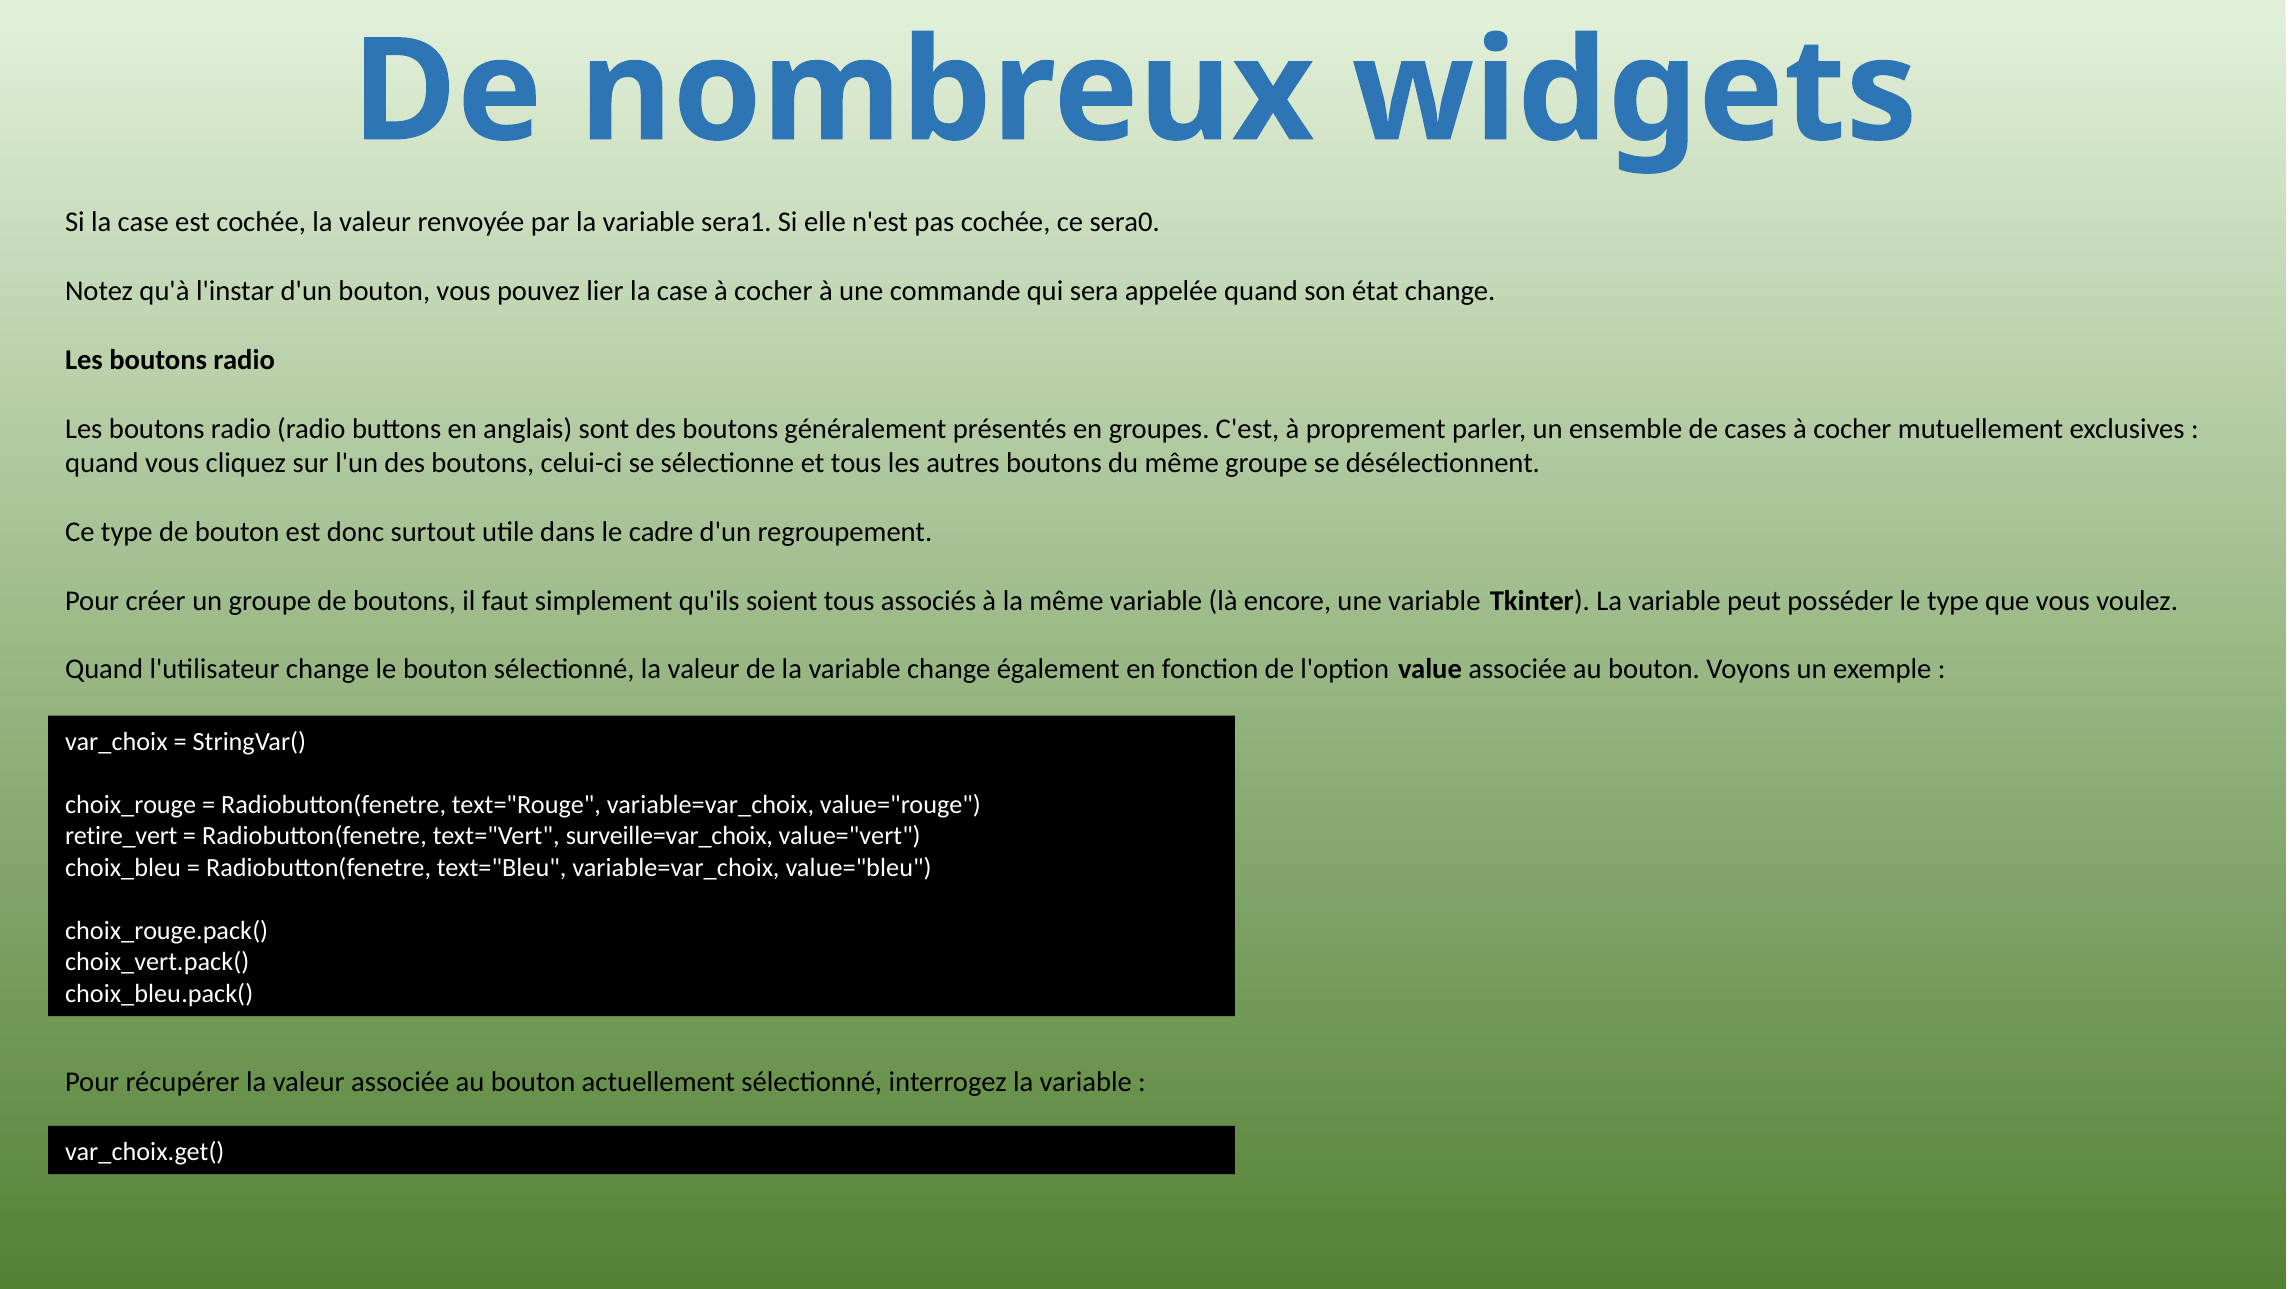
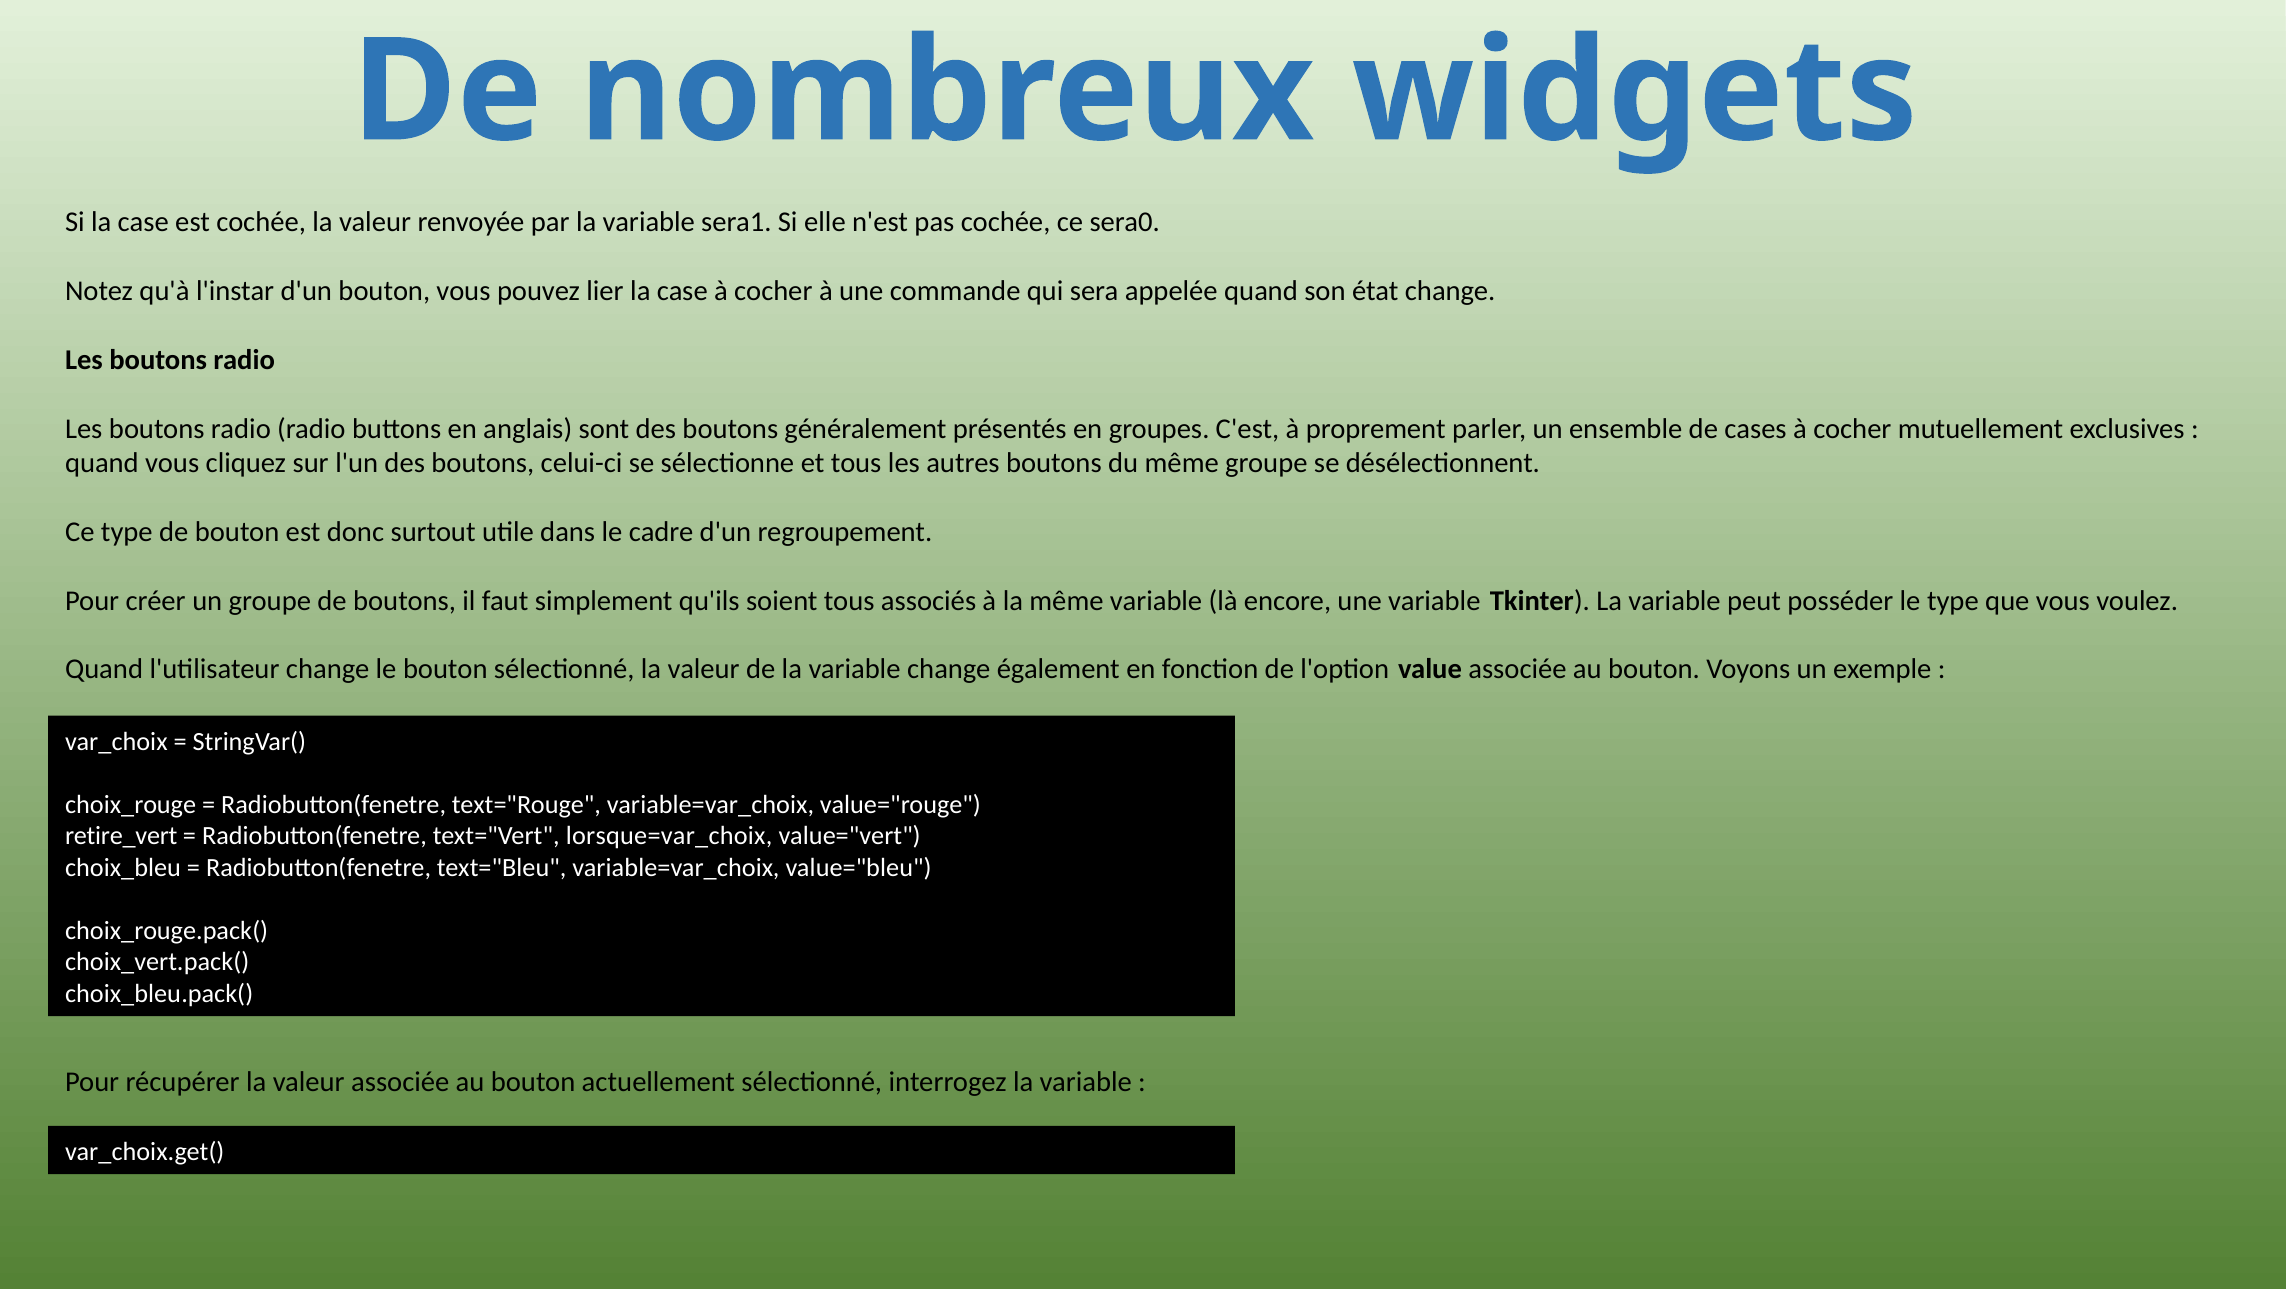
surveille=var_choix: surveille=var_choix -> lorsque=var_choix (669, 836)
